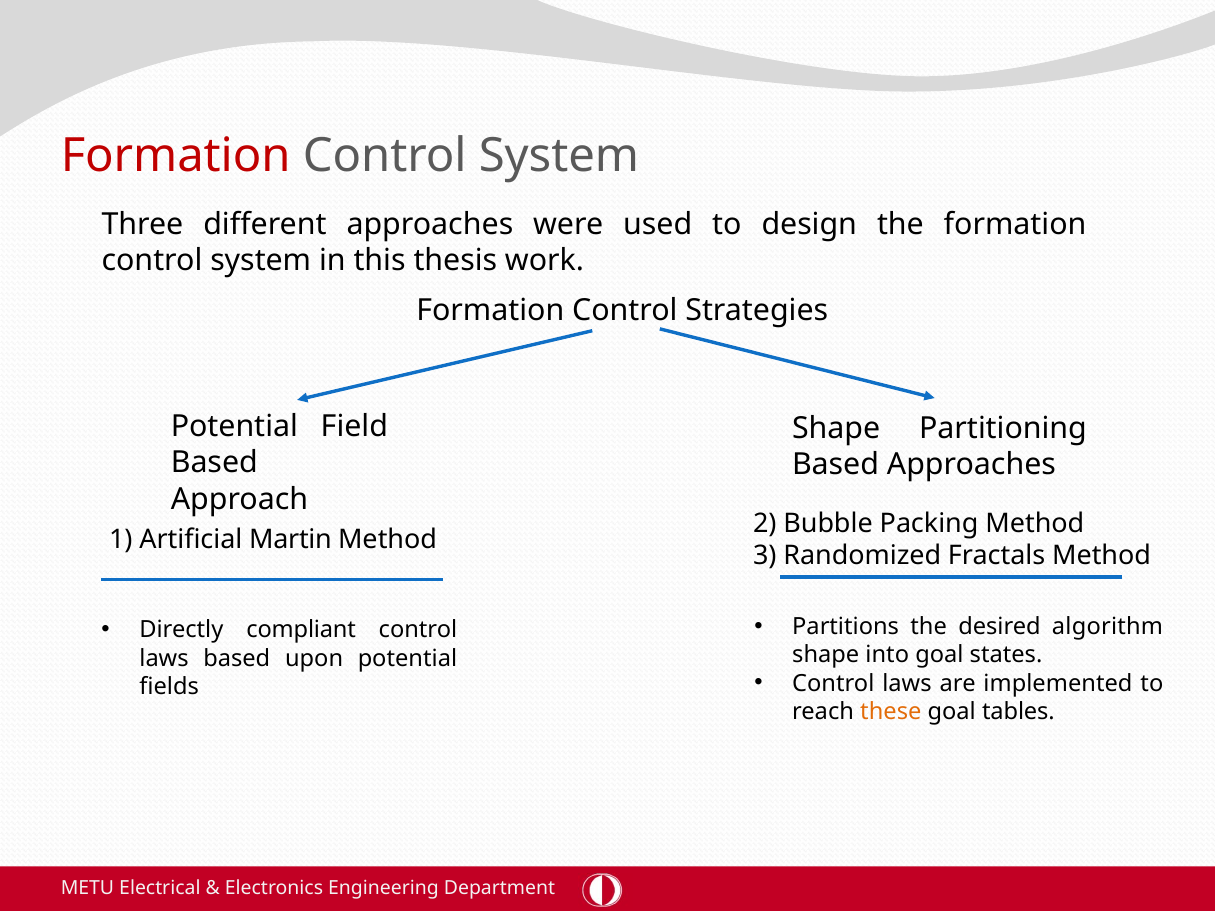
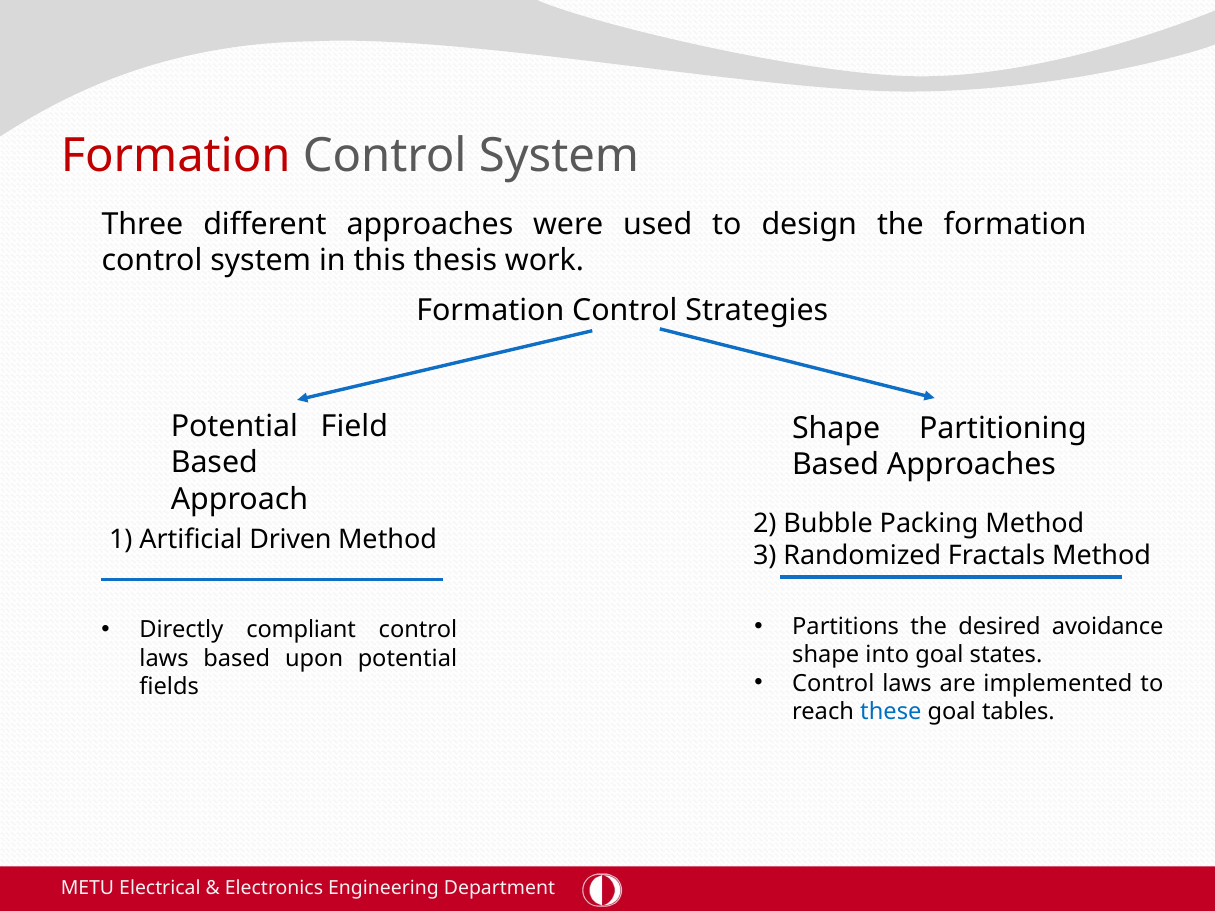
Martin: Martin -> Driven (290, 540)
algorithm: algorithm -> avoidance (1108, 627)
these colour: orange -> blue (891, 712)
